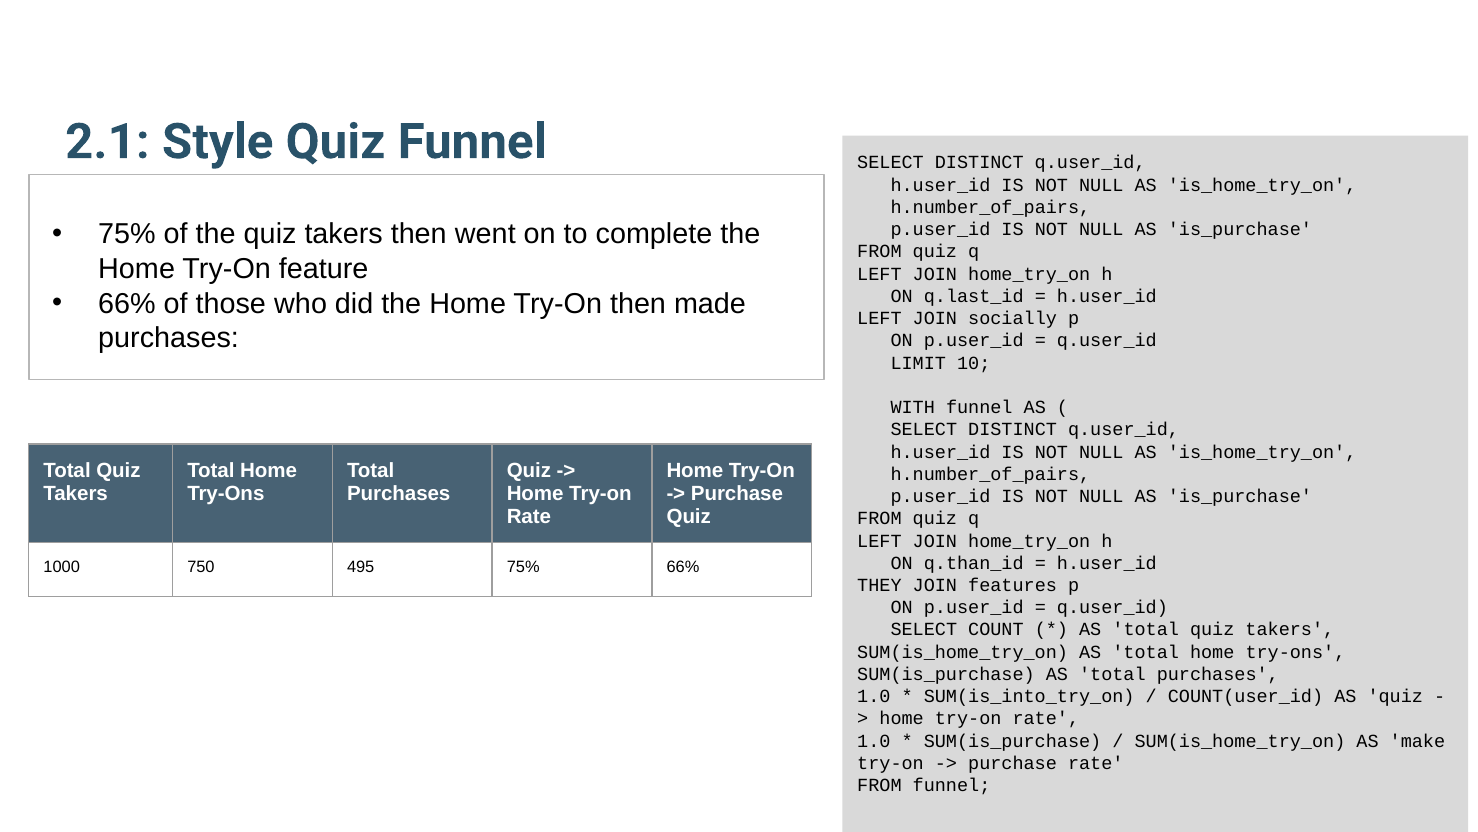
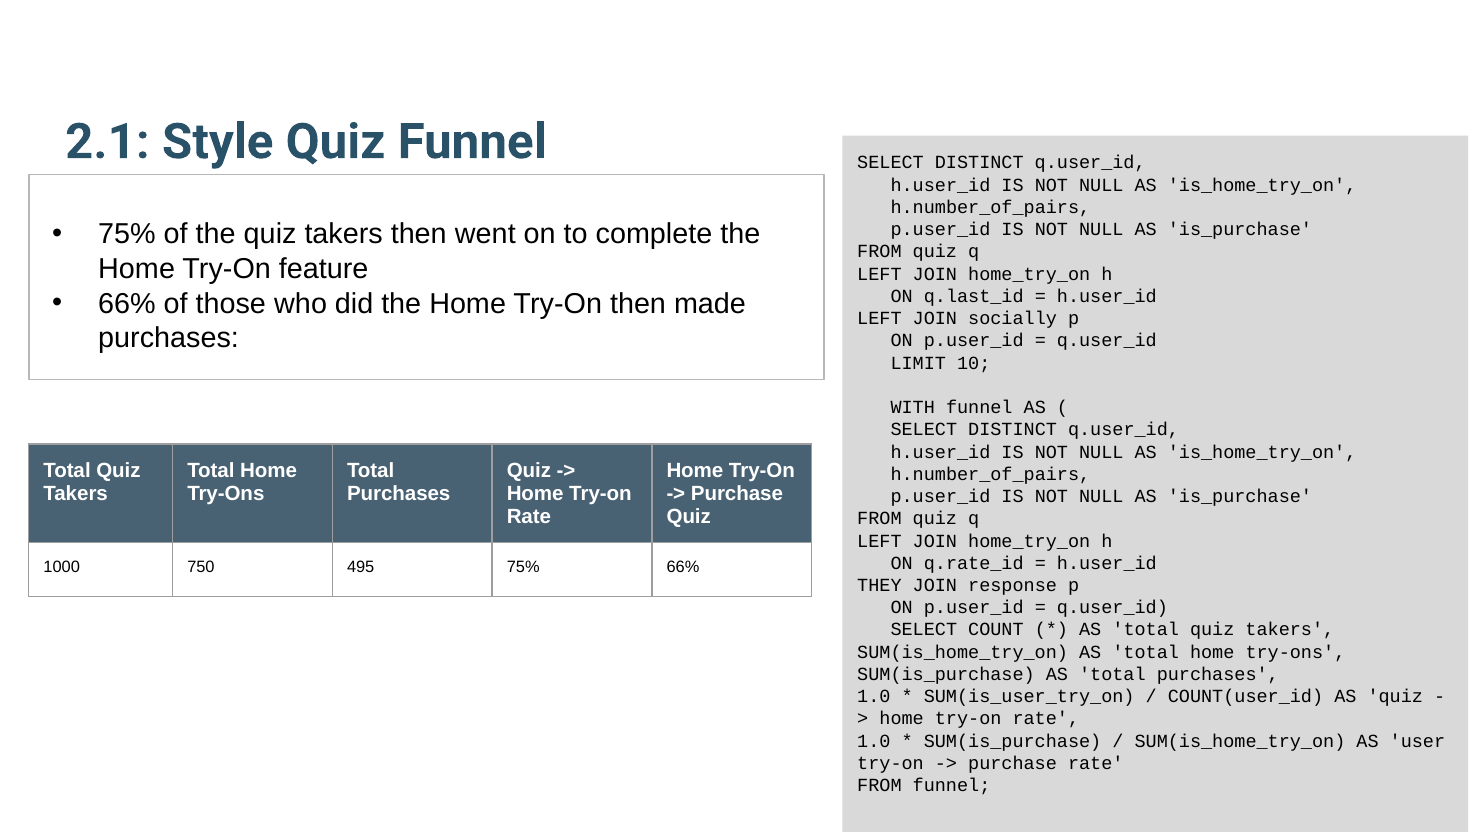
q.than_id: q.than_id -> q.rate_id (974, 563)
features: features -> response (1013, 585)
SUM(is_into_try_on: SUM(is_into_try_on -> SUM(is_user_try_on (1029, 696)
make: make -> user (1417, 741)
